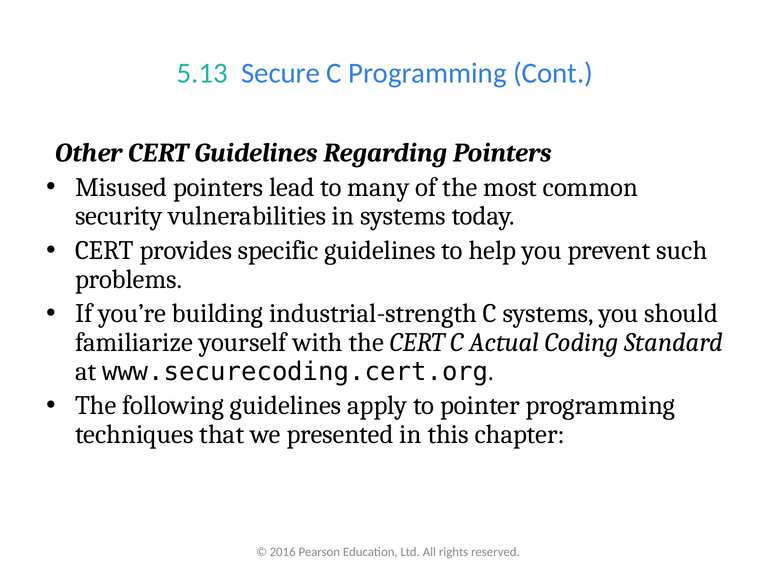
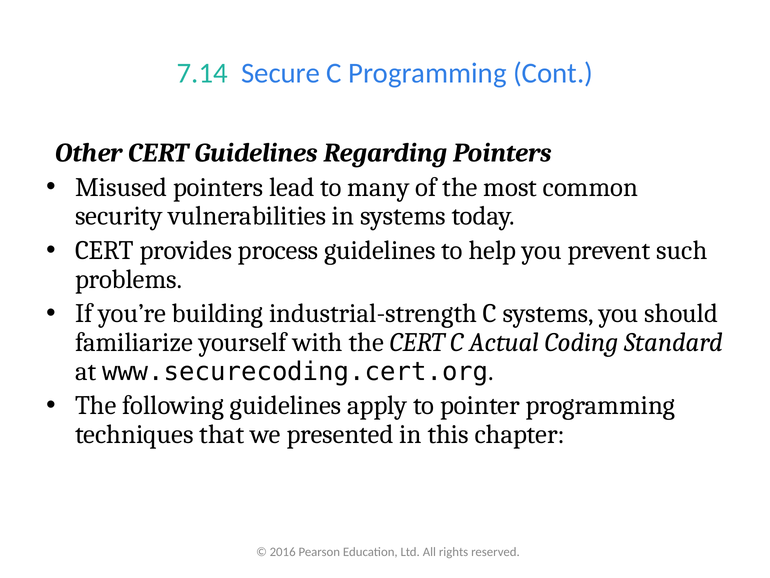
5.13: 5.13 -> 7.14 (202, 73)
specific: specific -> process (278, 250)
